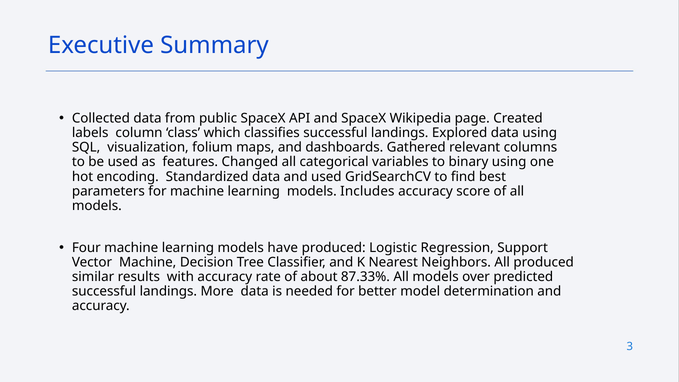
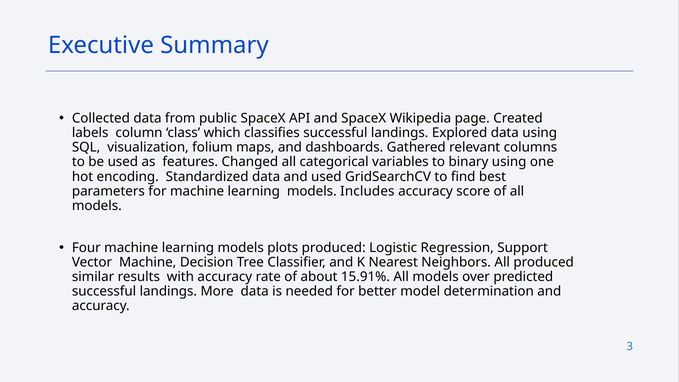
have: have -> plots (283, 248)
87.33%: 87.33% -> 15.91% (365, 277)
